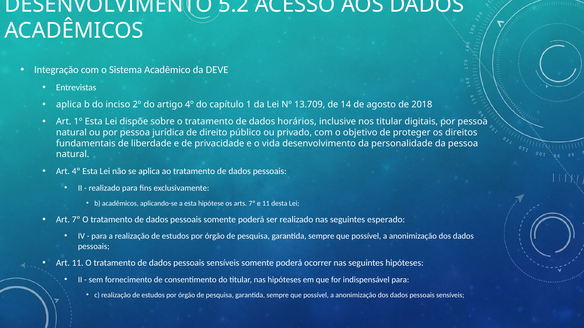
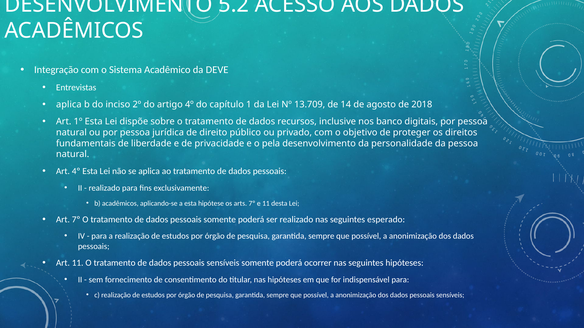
horários: horários -> recursos (297, 122)
nos titular: titular -> banco (389, 122)
vida: vida -> pela (271, 144)
